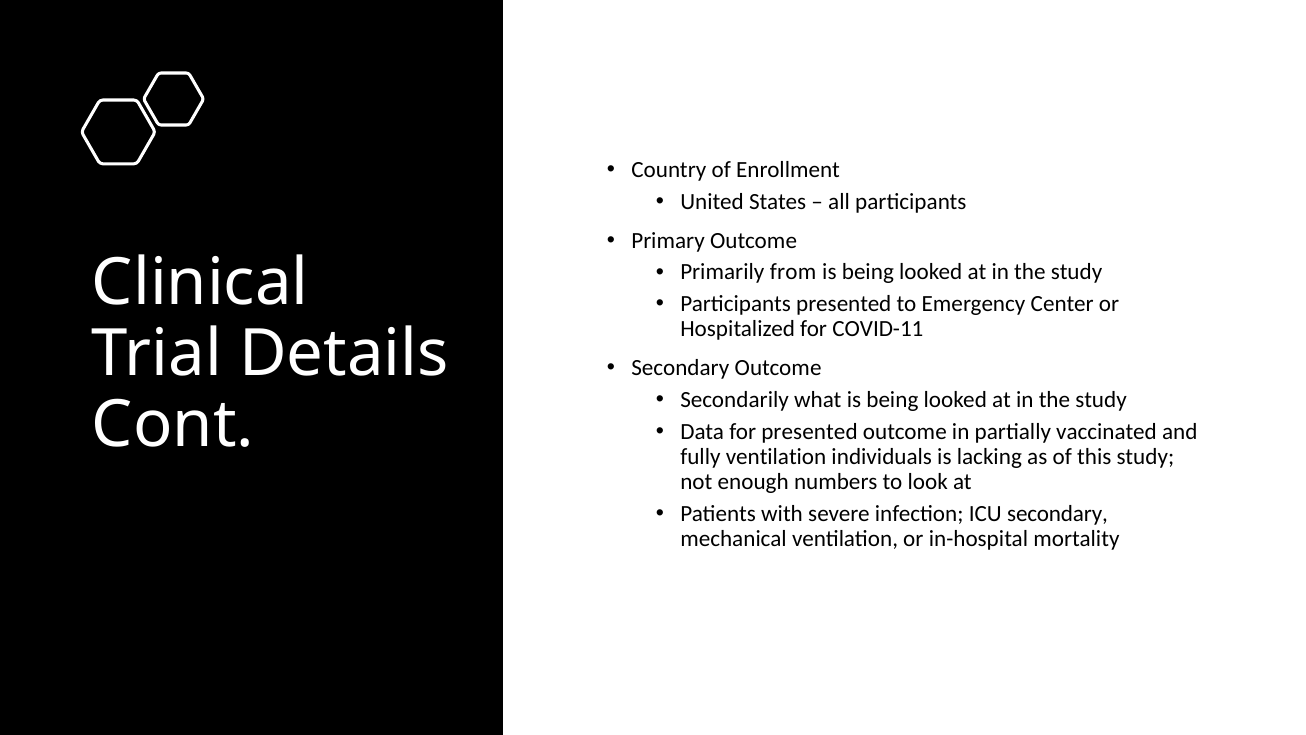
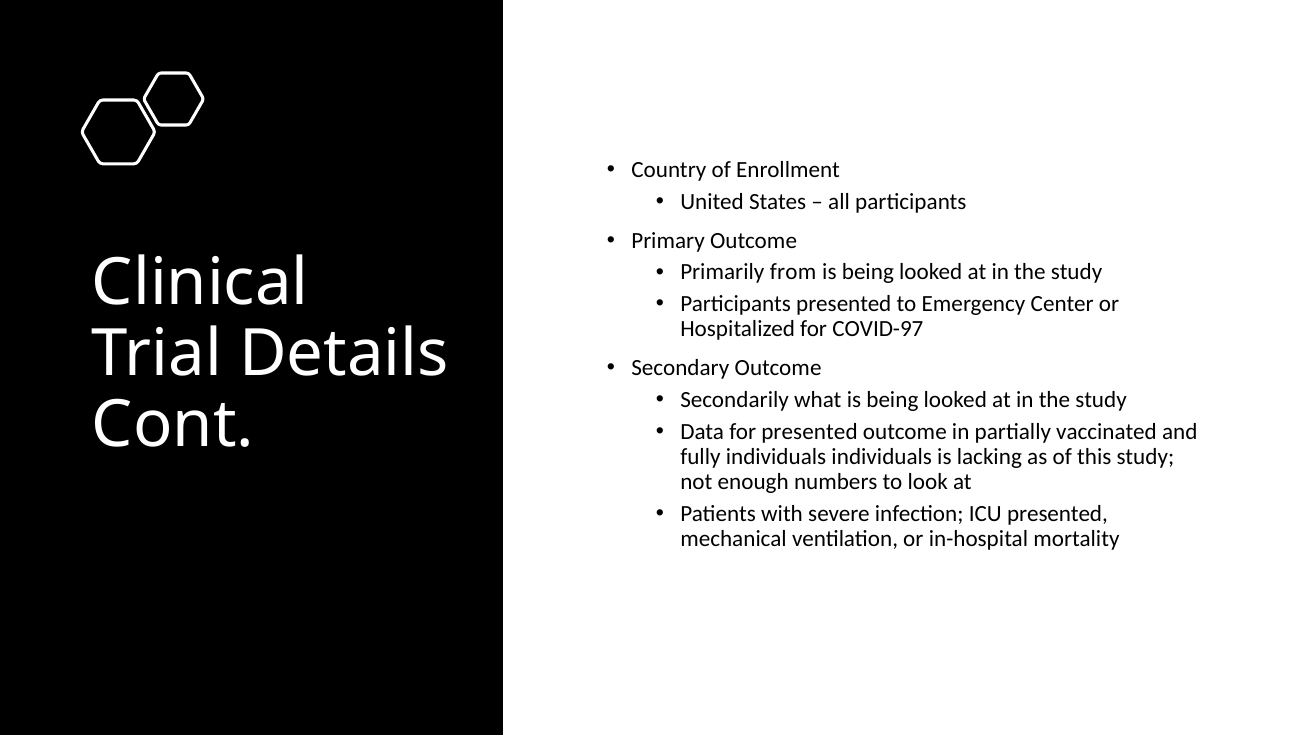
COVID-11: COVID-11 -> COVID-97 (878, 329)
fully ventilation: ventilation -> individuals (776, 456)
ICU secondary: secondary -> presented (1057, 513)
